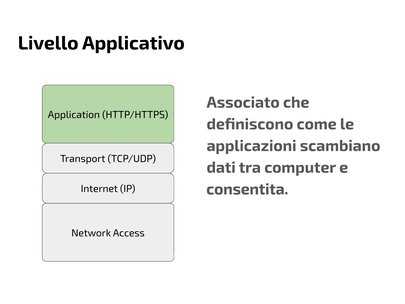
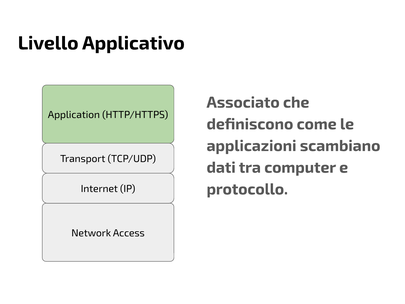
consentita: consentita -> protocollo (247, 189)
